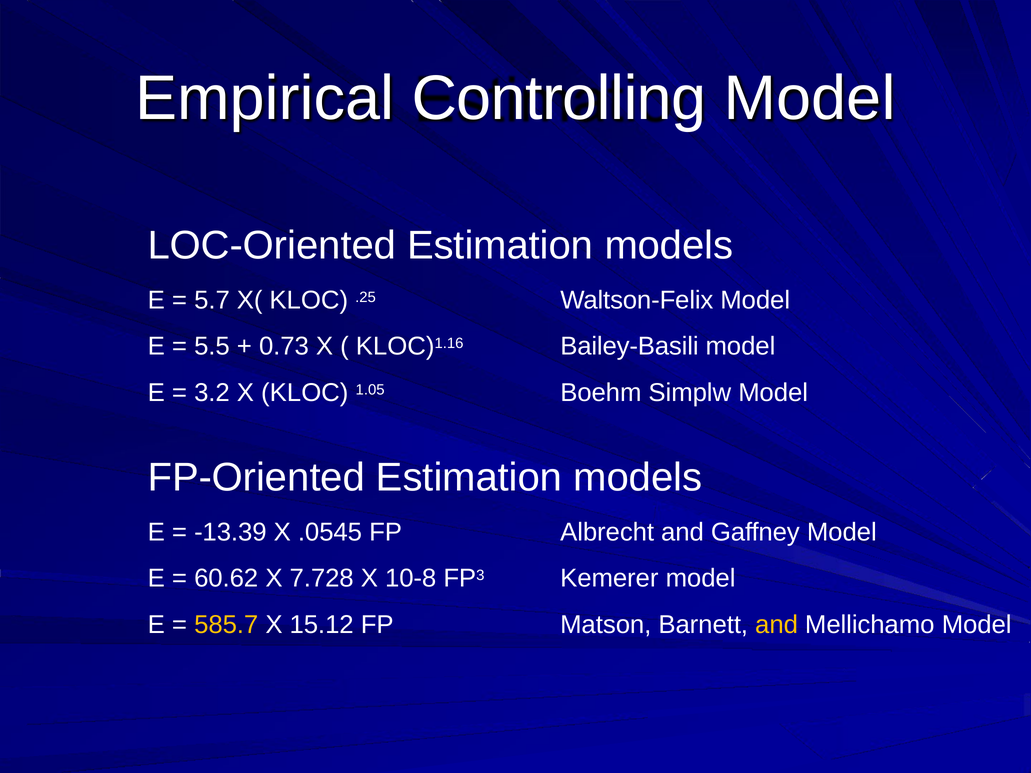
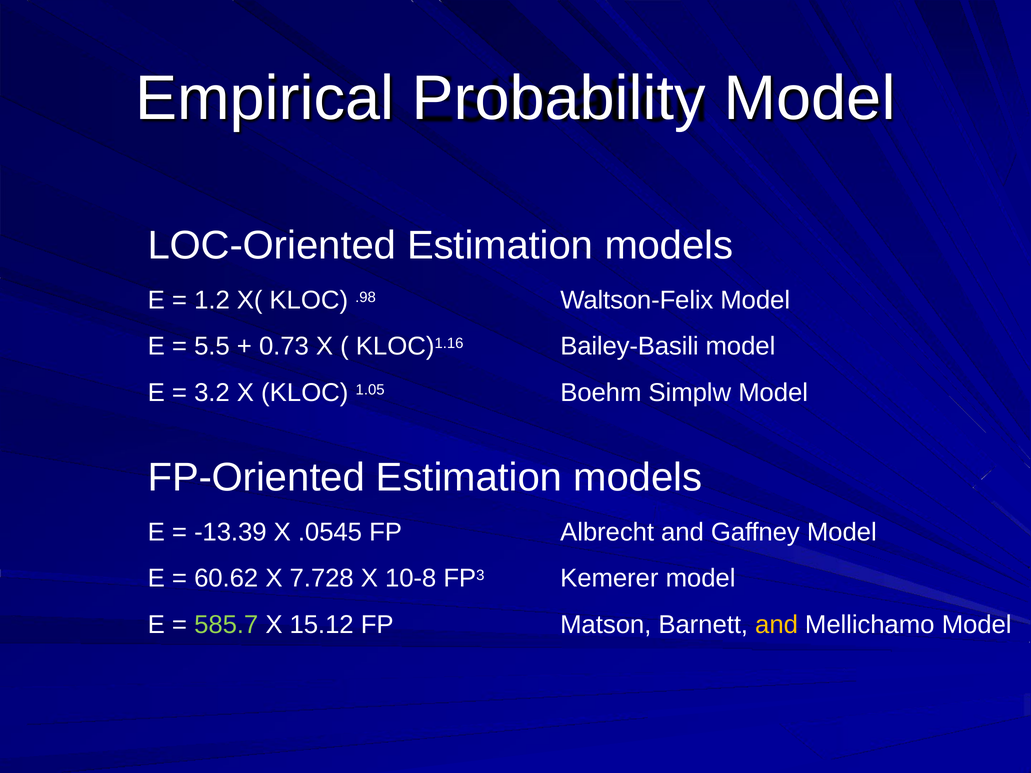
Controlling: Controlling -> Probability (559, 99)
5.7: 5.7 -> 1.2 (212, 300)
.25: .25 -> .98 (366, 297)
585.7 colour: yellow -> light green (226, 625)
